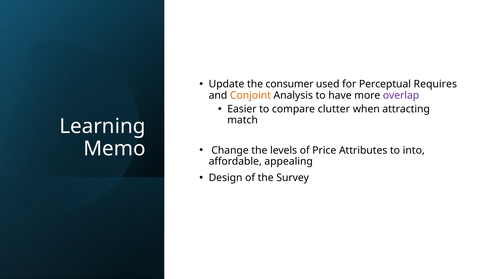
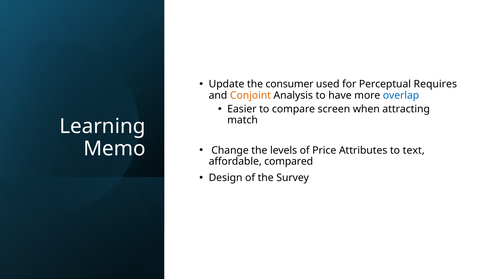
overlap colour: purple -> blue (401, 95)
clutter: clutter -> screen (334, 109)
into: into -> text (414, 150)
appealing: appealing -> compared (289, 162)
